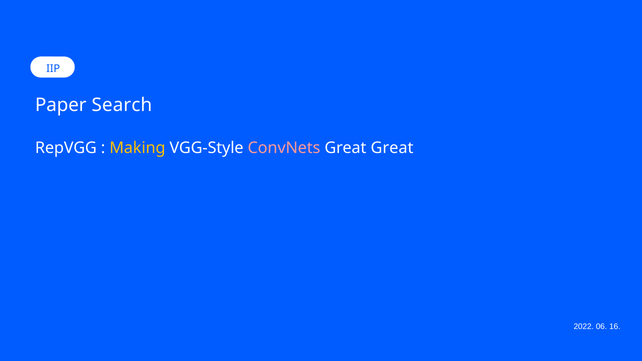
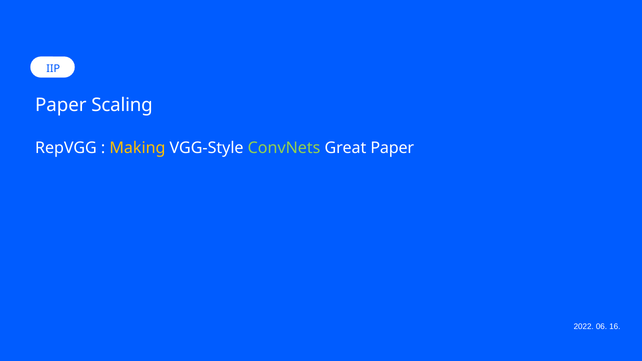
Search: Search -> Scaling (122, 105)
ConvNets colour: pink -> light green (284, 148)
Great Great: Great -> Paper (392, 148)
